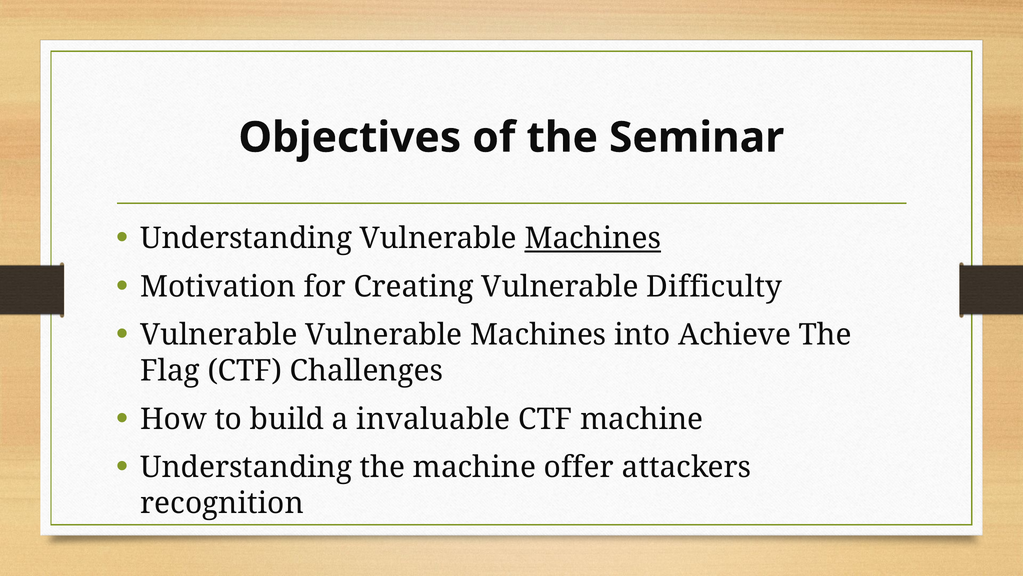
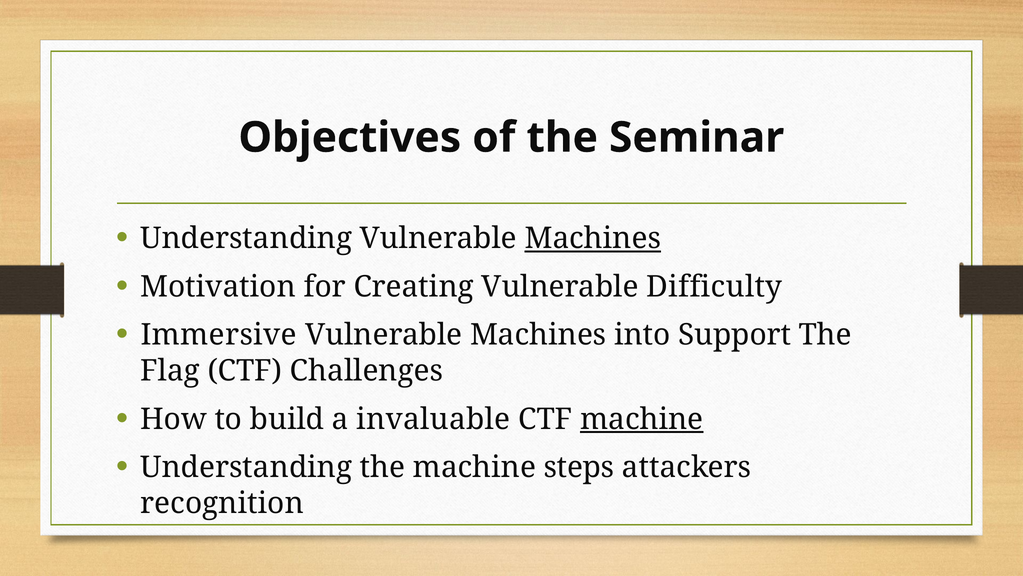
Vulnerable: Vulnerable -> Immersive (219, 335)
Achieve: Achieve -> Support (735, 335)
machine underline: none -> present (642, 419)
offer: offer -> steps (579, 467)
